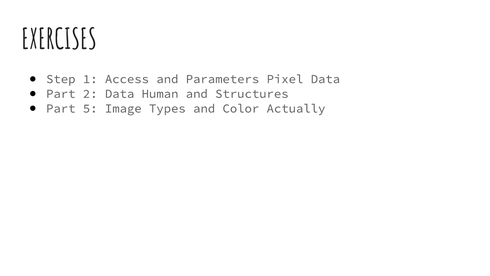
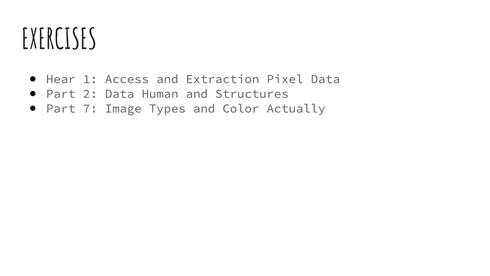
Step: Step -> Hear (61, 79)
Parameters: Parameters -> Extraction (223, 79)
5: 5 -> 7 (90, 108)
